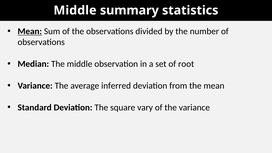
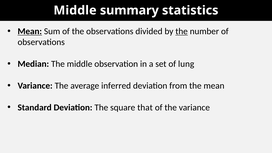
the underline: none -> present (182, 31)
root: root -> lung (186, 64)
vary: vary -> that (145, 107)
